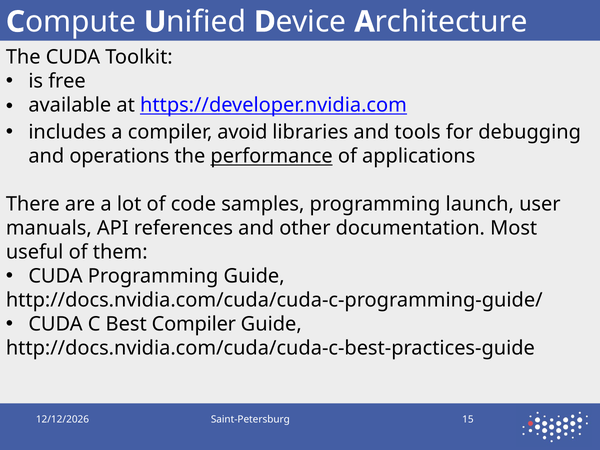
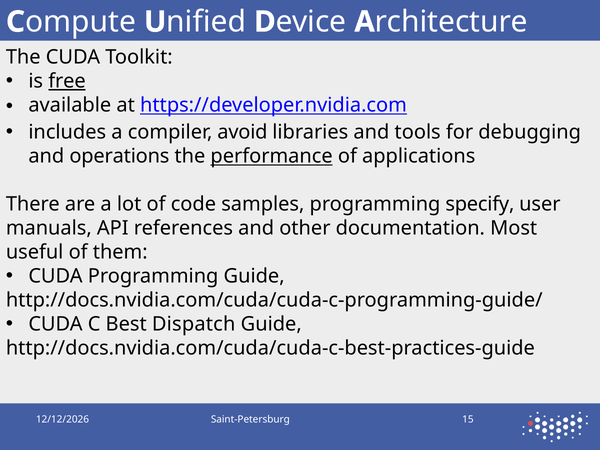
free underline: none -> present (67, 81)
launch: launch -> specify (480, 204)
Best Compiler: Compiler -> Dispatch (194, 324)
